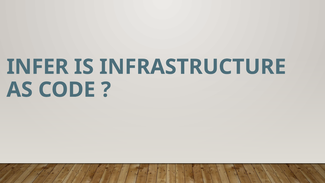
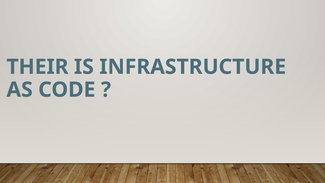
INFER: INFER -> THEIR (37, 67)
